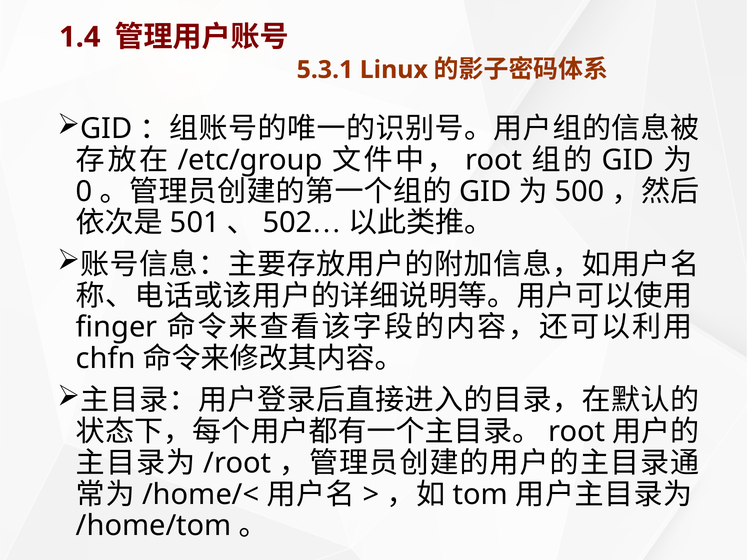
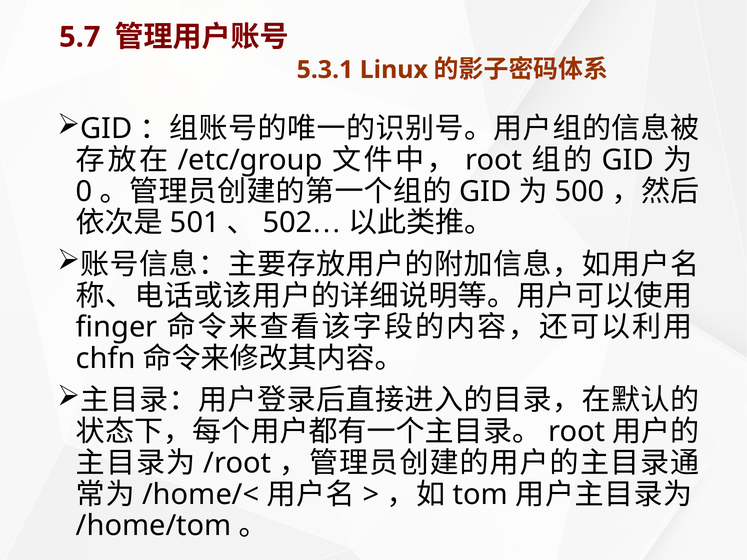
1.4: 1.4 -> 5.7 (80, 37)
